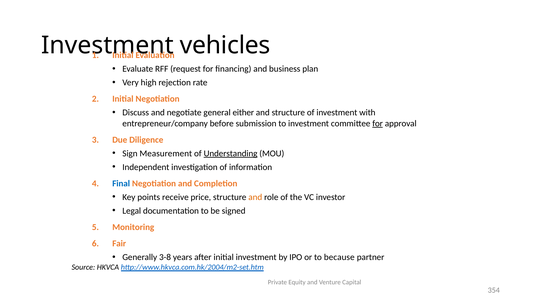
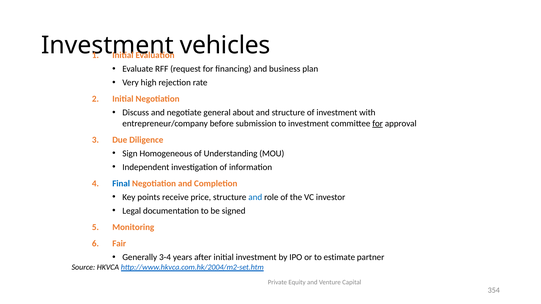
either: either -> about (243, 113)
Measurement: Measurement -> Homogeneous (166, 154)
Understanding underline: present -> none (231, 154)
and colour: orange -> blue (255, 197)
3-8: 3-8 -> 3-4 (165, 257)
because: because -> estimate (339, 257)
